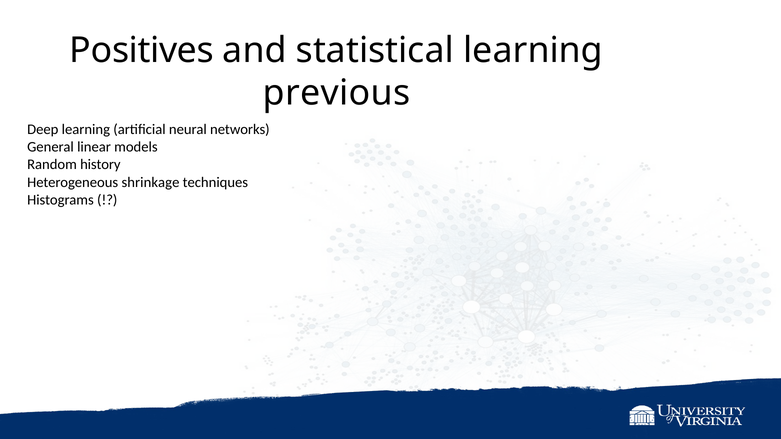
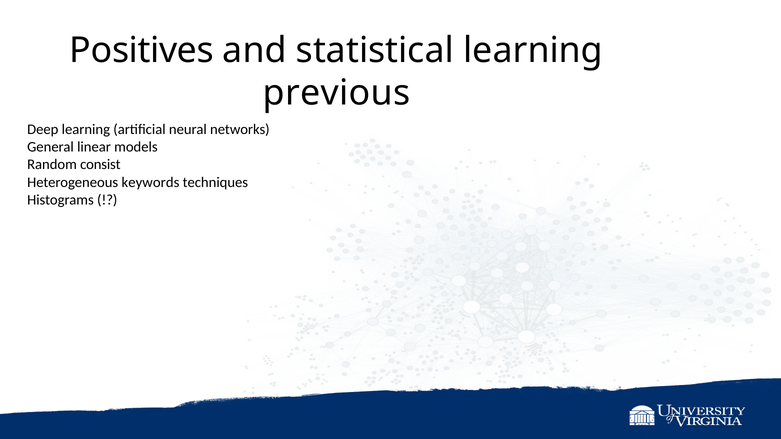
history: history -> consist (100, 165)
shrinkage: shrinkage -> keywords (150, 182)
